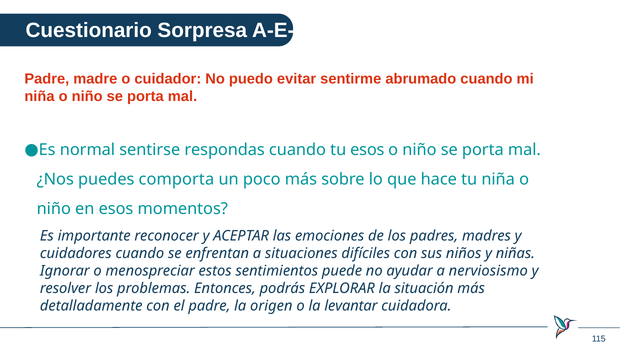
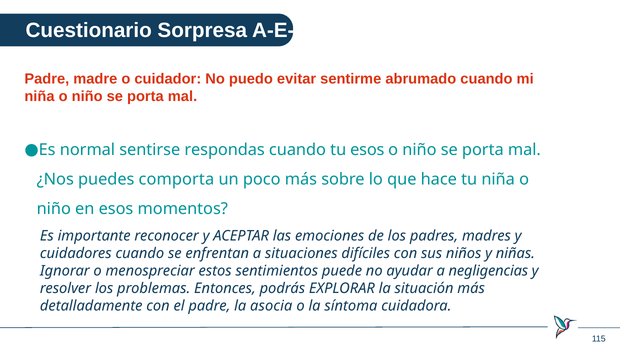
nerviosismo: nerviosismo -> negligencias (488, 271)
origen: origen -> asocia (271, 306)
levantar: levantar -> síntoma (351, 306)
